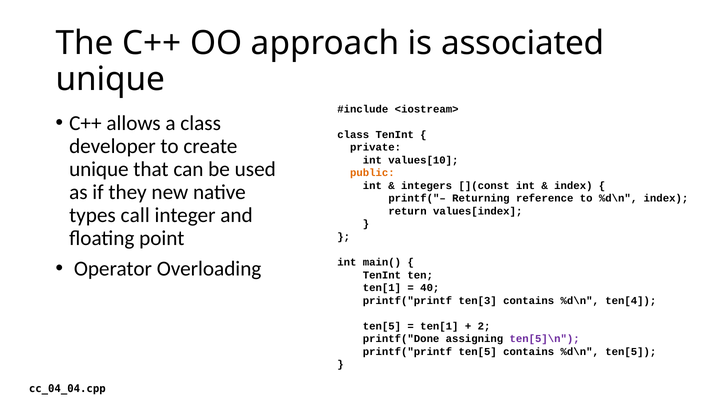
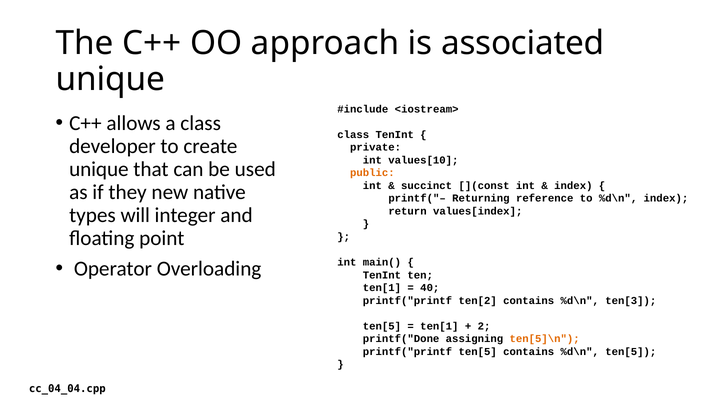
integers: integers -> succinct (427, 185)
call: call -> will (135, 215)
ten[3: ten[3 -> ten[2 (478, 300)
ten[4: ten[4 -> ten[3 (631, 300)
ten[5]\n colour: purple -> orange (545, 338)
